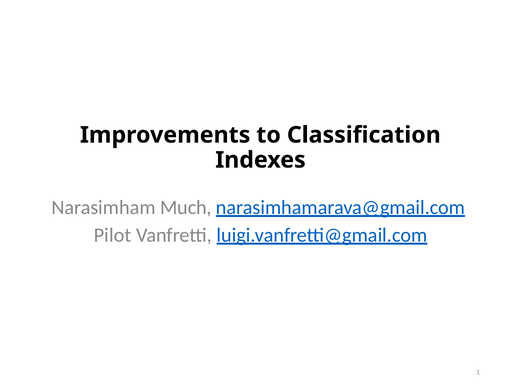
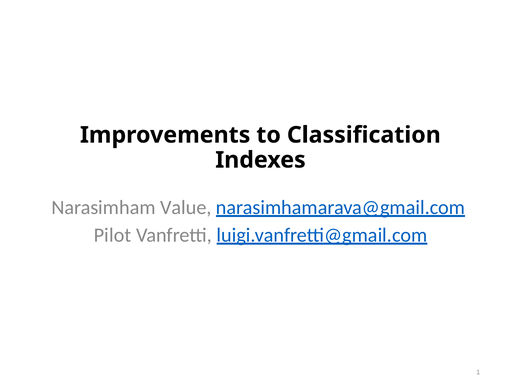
Much: Much -> Value (186, 208)
